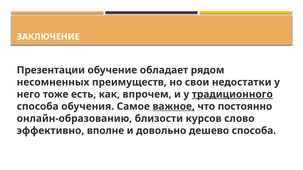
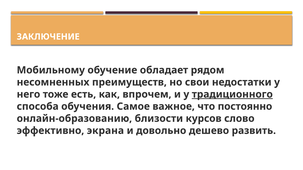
Презентации: Презентации -> Мобильному (51, 70)
важное underline: present -> none (174, 107)
вполне: вполне -> экрана (105, 131)
дешево способа: способа -> развить (254, 131)
